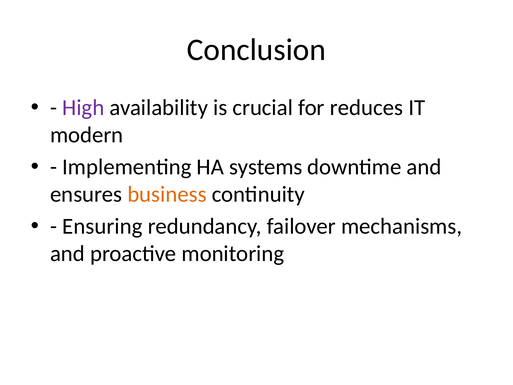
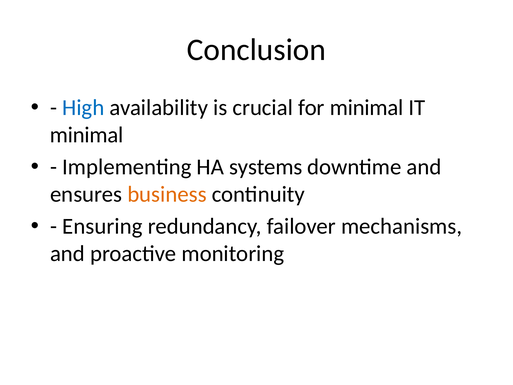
High colour: purple -> blue (83, 108)
for reduces: reduces -> minimal (367, 108)
modern: modern -> minimal (87, 135)
